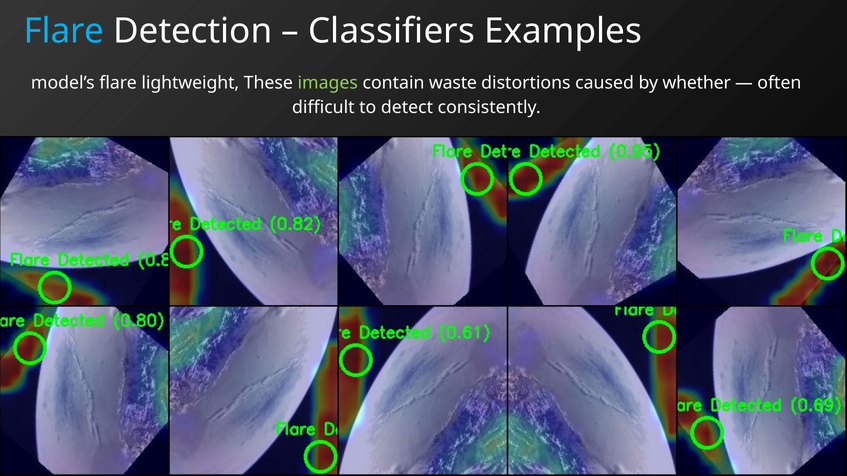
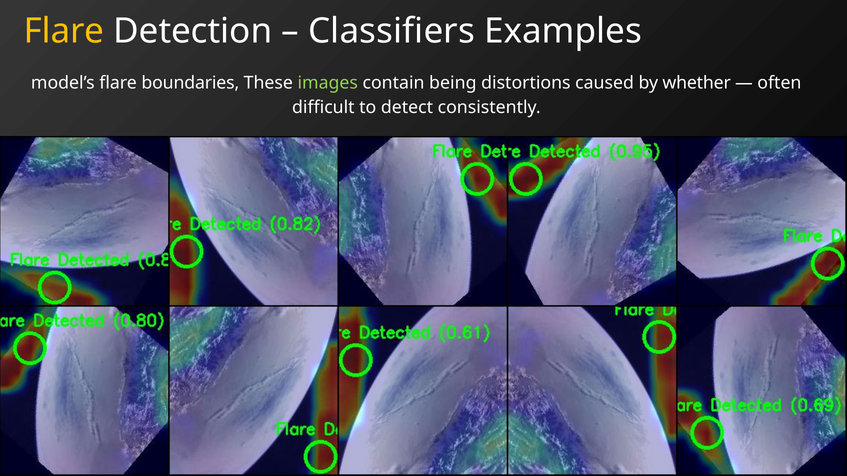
Flare colour: light blue -> yellow (64, 31)
lightweight: lightweight -> boundaries (190, 83)
waste: waste -> being (453, 83)
